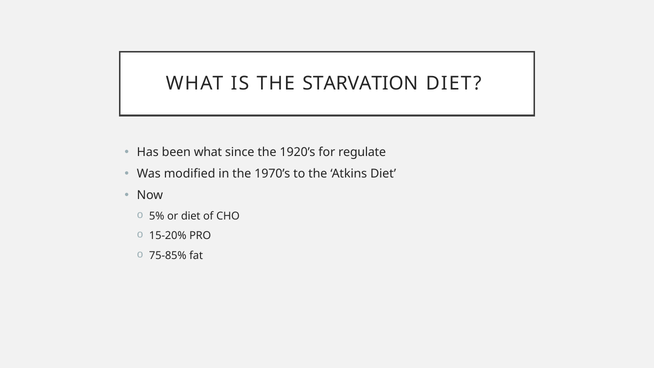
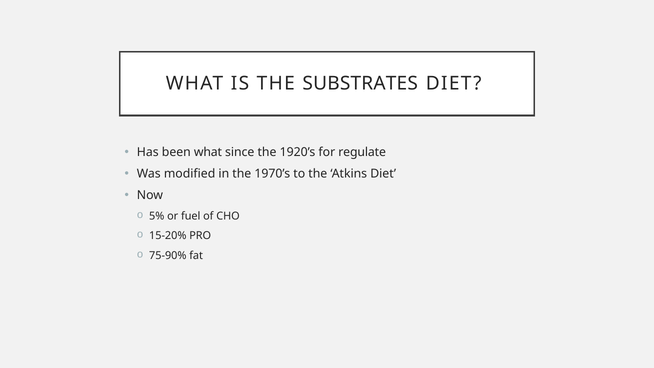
STARVATION: STARVATION -> SUBSTRATES (360, 84)
or diet: diet -> fuel (191, 216)
75-85%: 75-85% -> 75-90% (168, 256)
